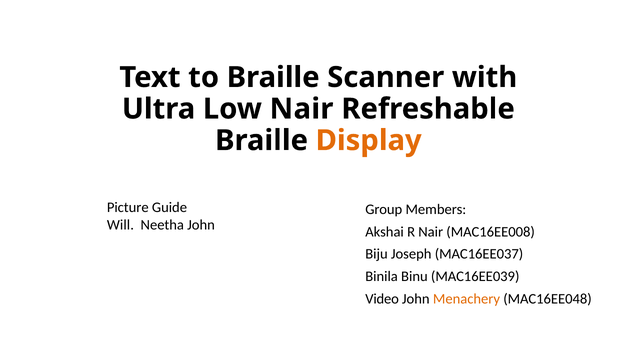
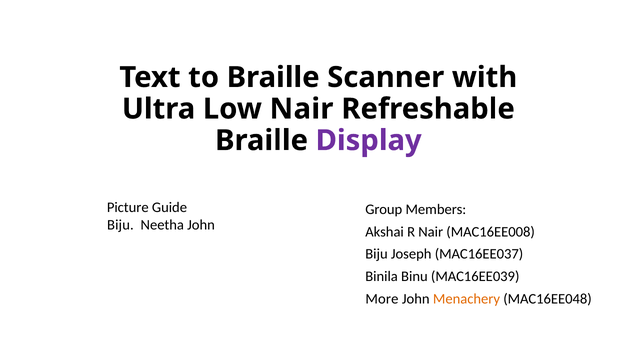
Display colour: orange -> purple (369, 141)
Will: Will -> Biju (120, 225)
Video: Video -> More (382, 299)
